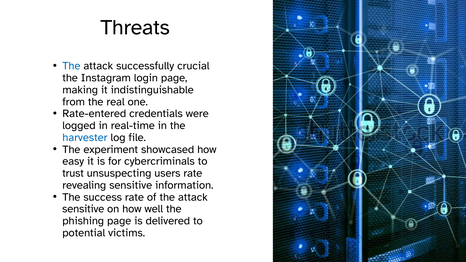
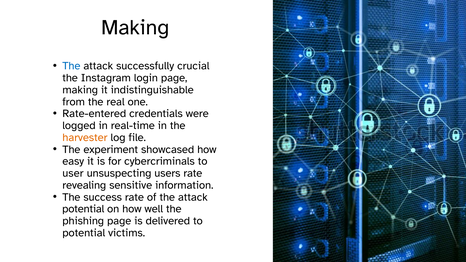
Threats: Threats -> Making (135, 28)
harvester colour: blue -> orange (85, 138)
trust: trust -> user (73, 173)
sensitive: sensitive -> potential (83, 209)
